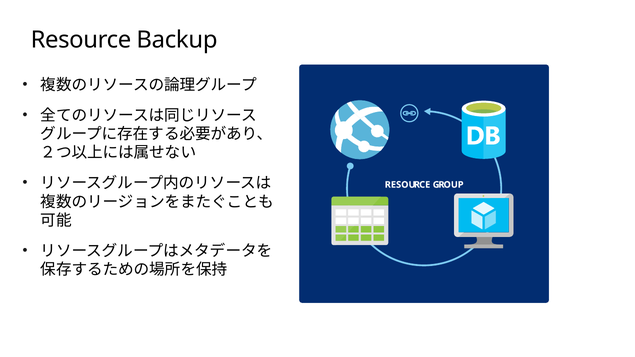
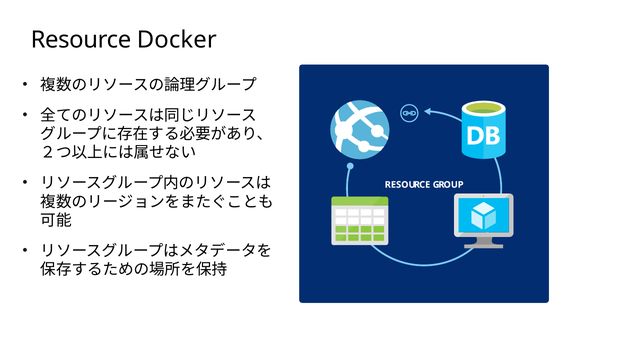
Backup: Backup -> Docker (177, 40)
